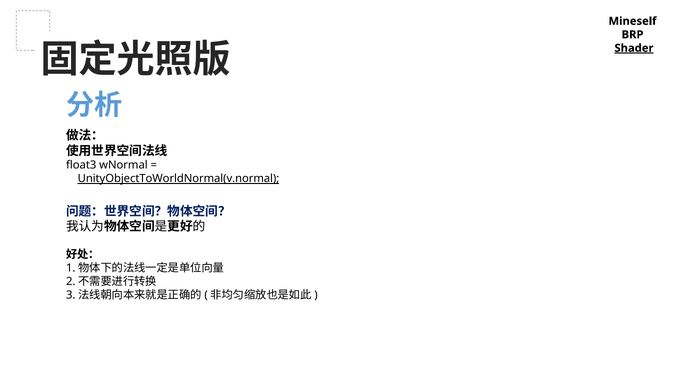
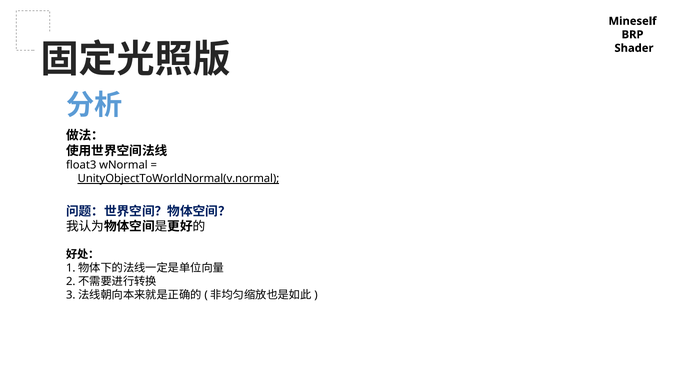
Shader underline: present -> none (634, 48)
